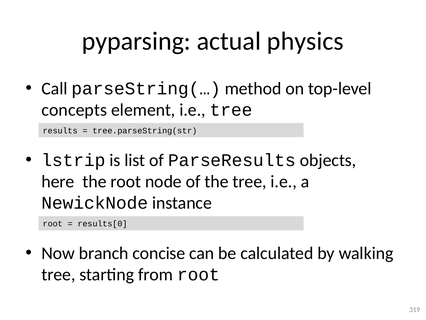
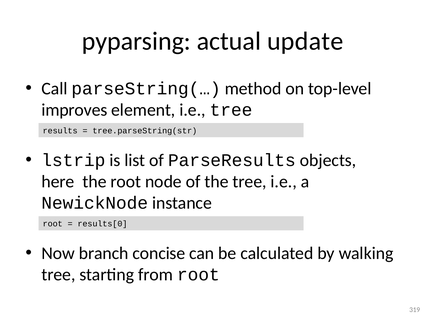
physics: physics -> update (305, 41)
concepts: concepts -> improves (74, 110)
